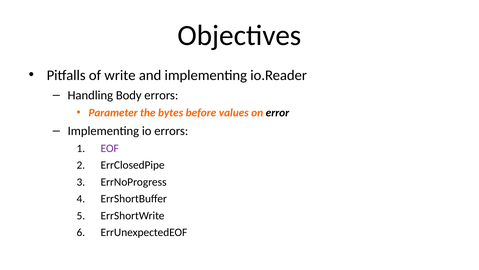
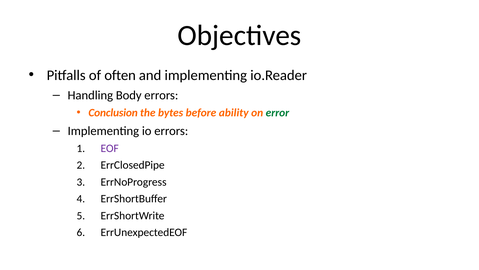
write: write -> often (120, 75)
Parameter: Parameter -> Conclusion (113, 112)
values: values -> ability (234, 112)
error colour: black -> green (277, 112)
